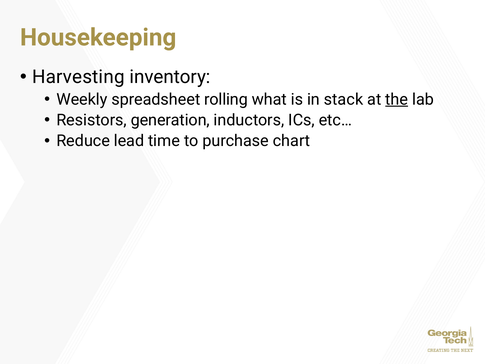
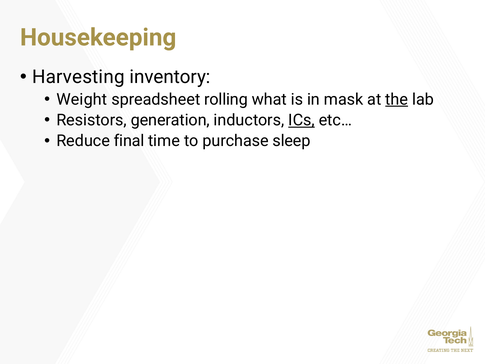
Weekly: Weekly -> Weight (82, 99)
stack: stack -> mask (344, 99)
ICs underline: none -> present (302, 120)
lead: lead -> final (129, 141)
chart: chart -> sleep (292, 141)
